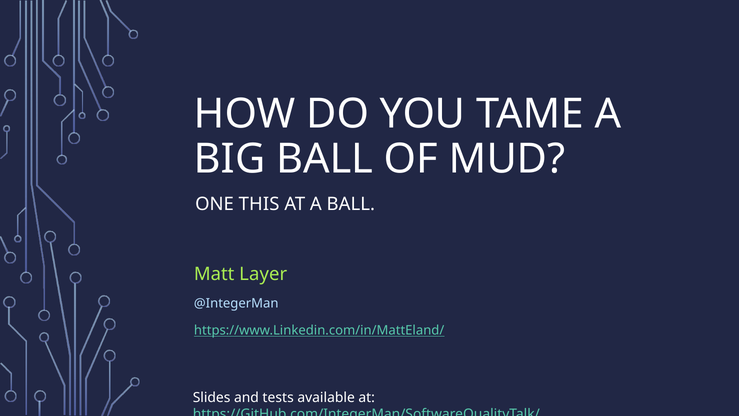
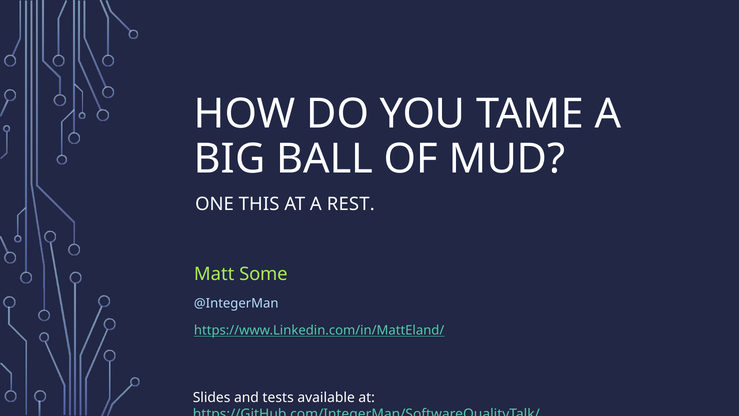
A BALL: BALL -> REST (351, 204)
Layer: Layer -> Some (263, 274)
